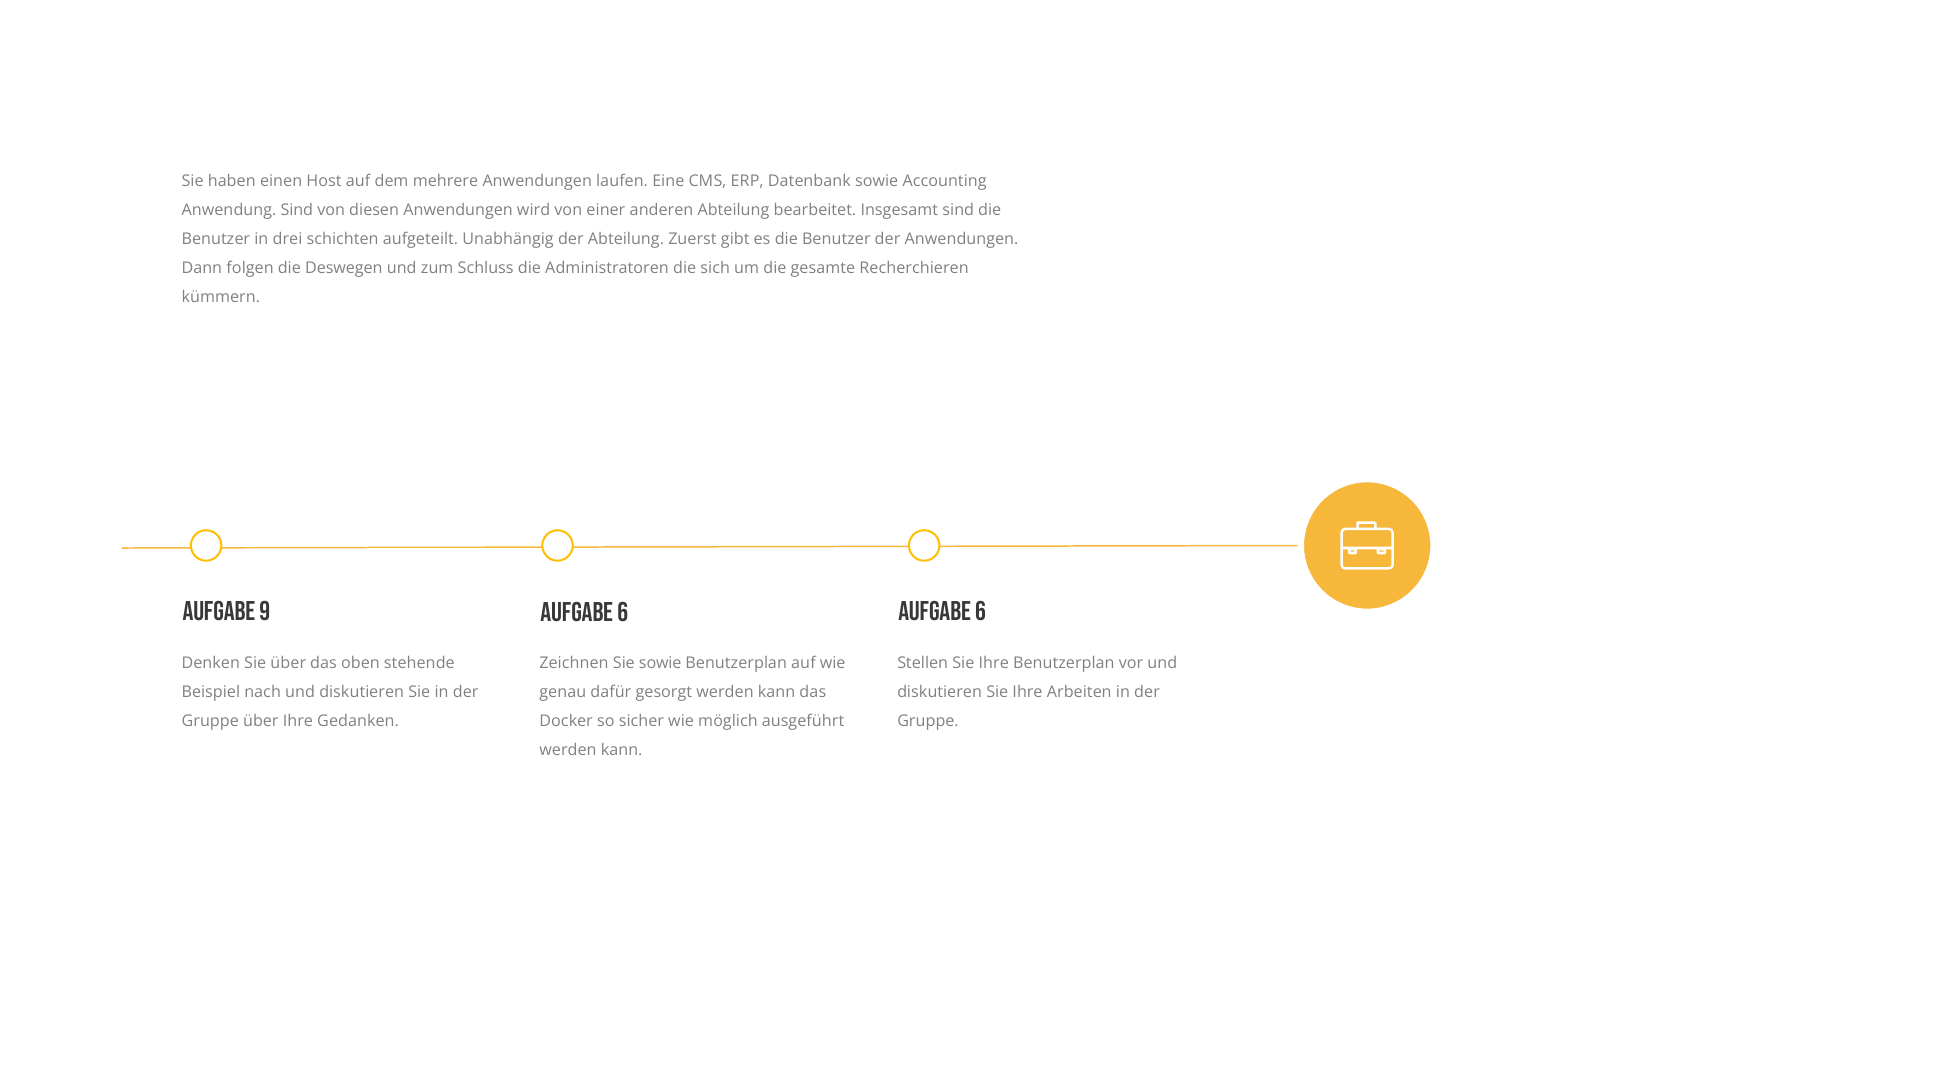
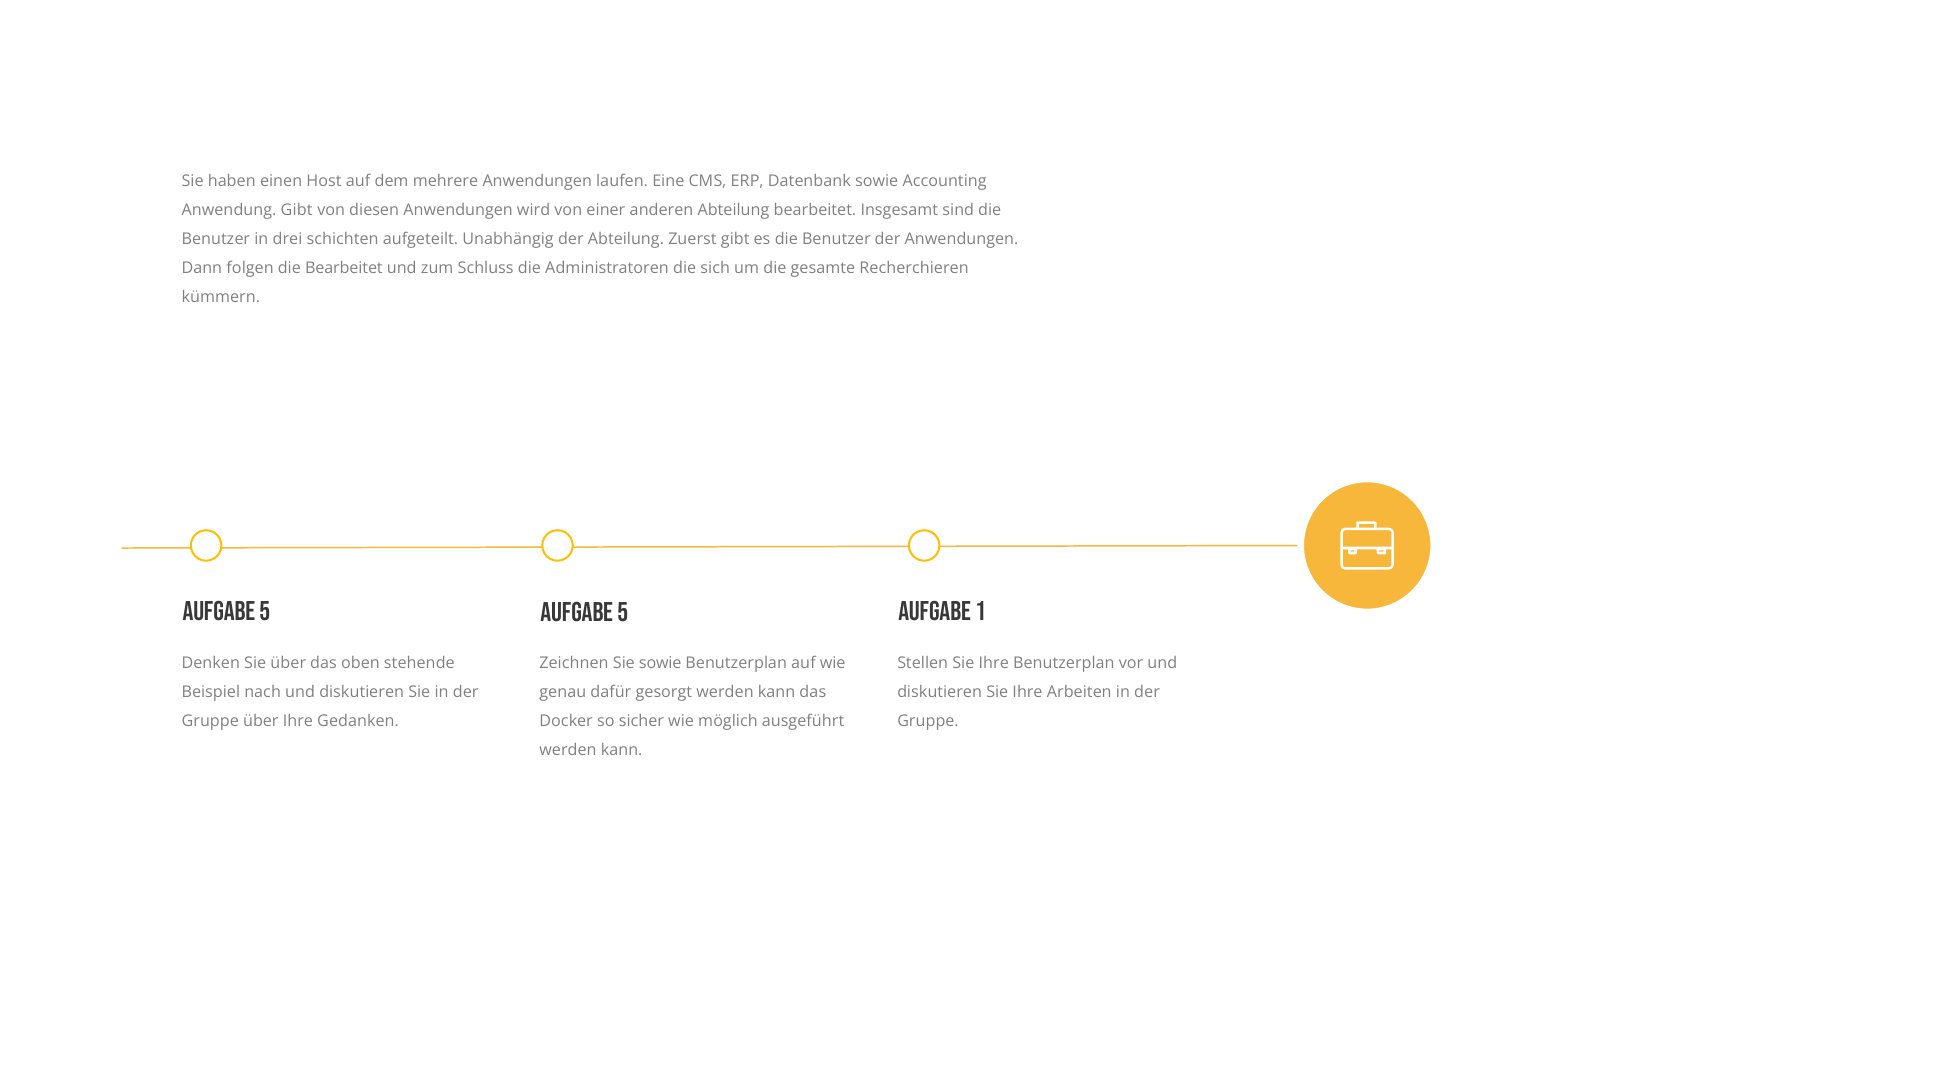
Anwendung Sind: Sind -> Gibt (297, 210)
die Deswegen: Deswegen -> Bearbeitet (344, 268)
9: 9 -> 5 (265, 612)
6: 6 -> 1 (980, 612)
6: 6 -> 5 (623, 612)
